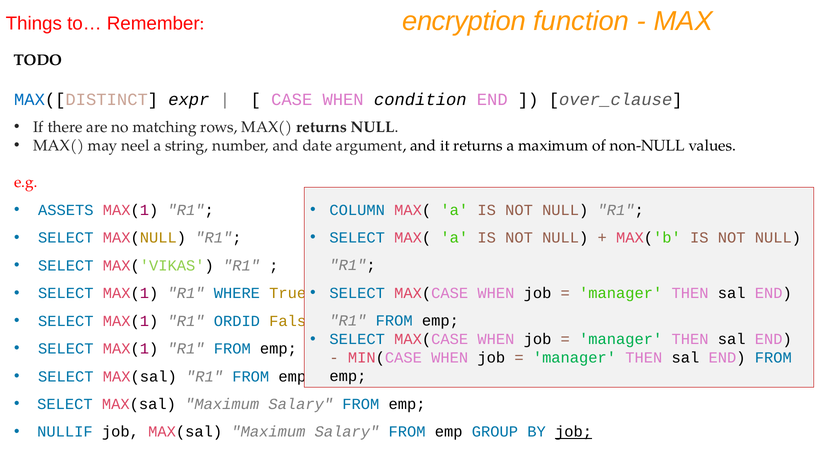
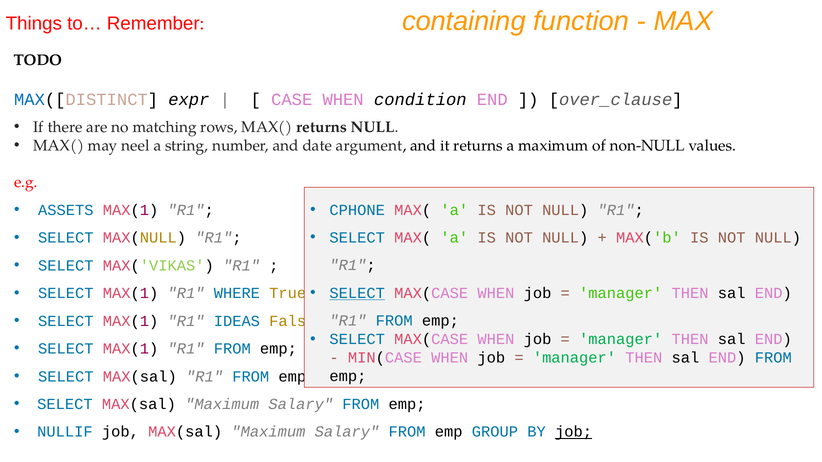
encryption: encryption -> containing (464, 21)
COLUMN: COLUMN -> CPHONE (357, 210)
SELECT underline: none -> present (357, 293)
ORDID: ORDID -> IDEAS (237, 321)
